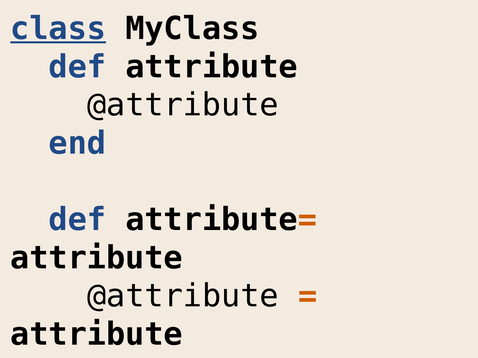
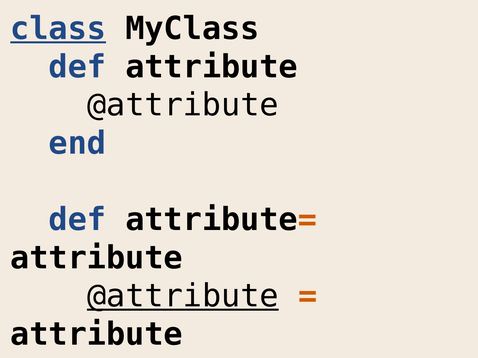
@attribute underline: none -> present (183, 296)
